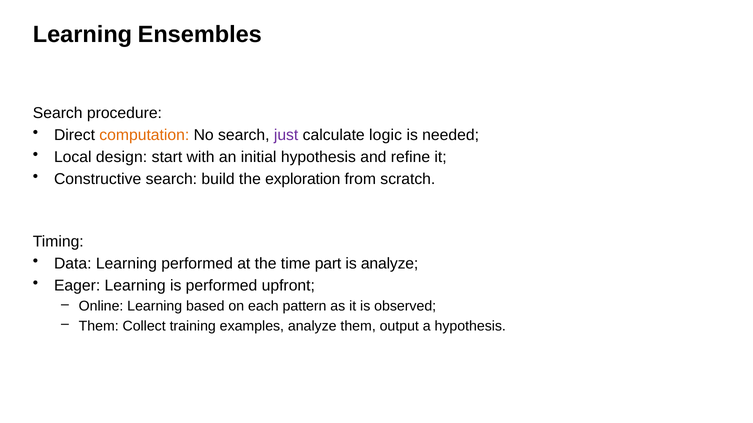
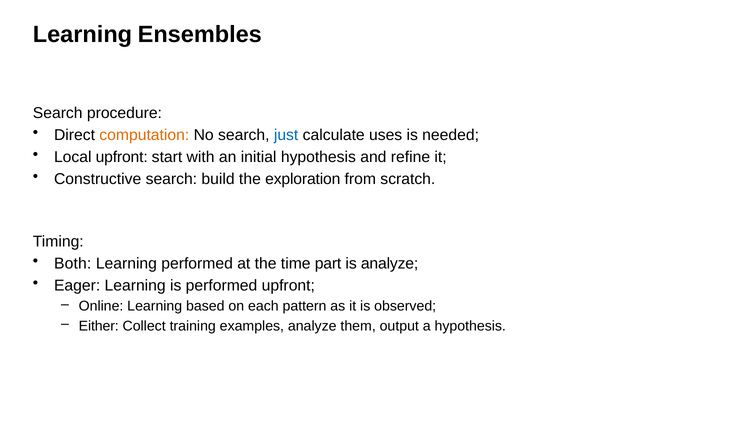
just colour: purple -> blue (286, 135)
logic: logic -> uses (386, 135)
Local design: design -> upfront (122, 157)
Data: Data -> Both (73, 264)
Them: Them -> Either (99, 326)
